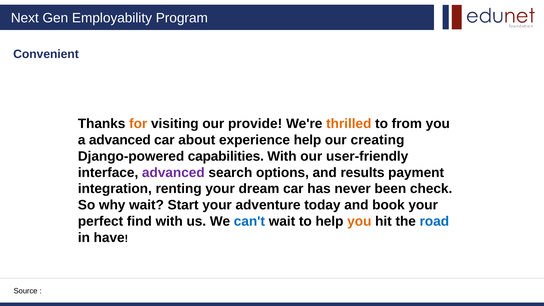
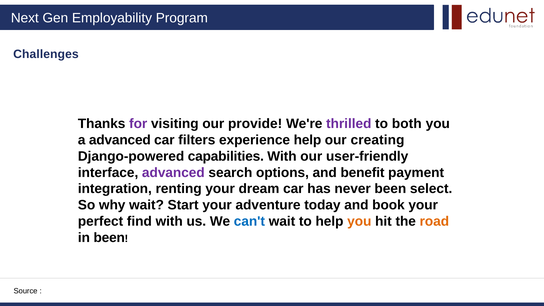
Convenient: Convenient -> Challenges (46, 54)
for colour: orange -> purple (138, 124)
thrilled colour: orange -> purple (349, 124)
from: from -> both (407, 124)
about: about -> filters (197, 140)
results: results -> benefit (363, 173)
check: check -> select (431, 189)
road colour: blue -> orange (434, 221)
in have: have -> been (109, 238)
